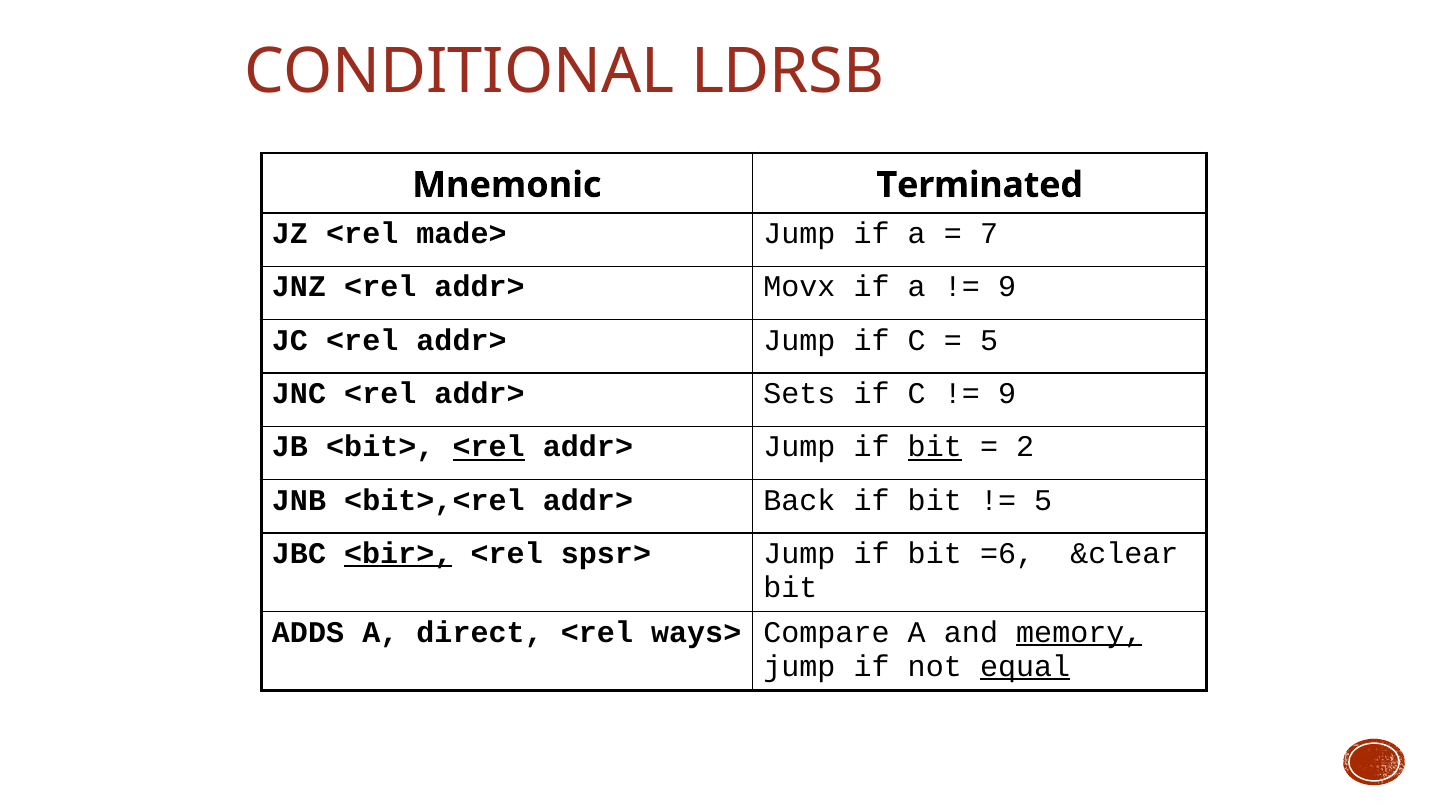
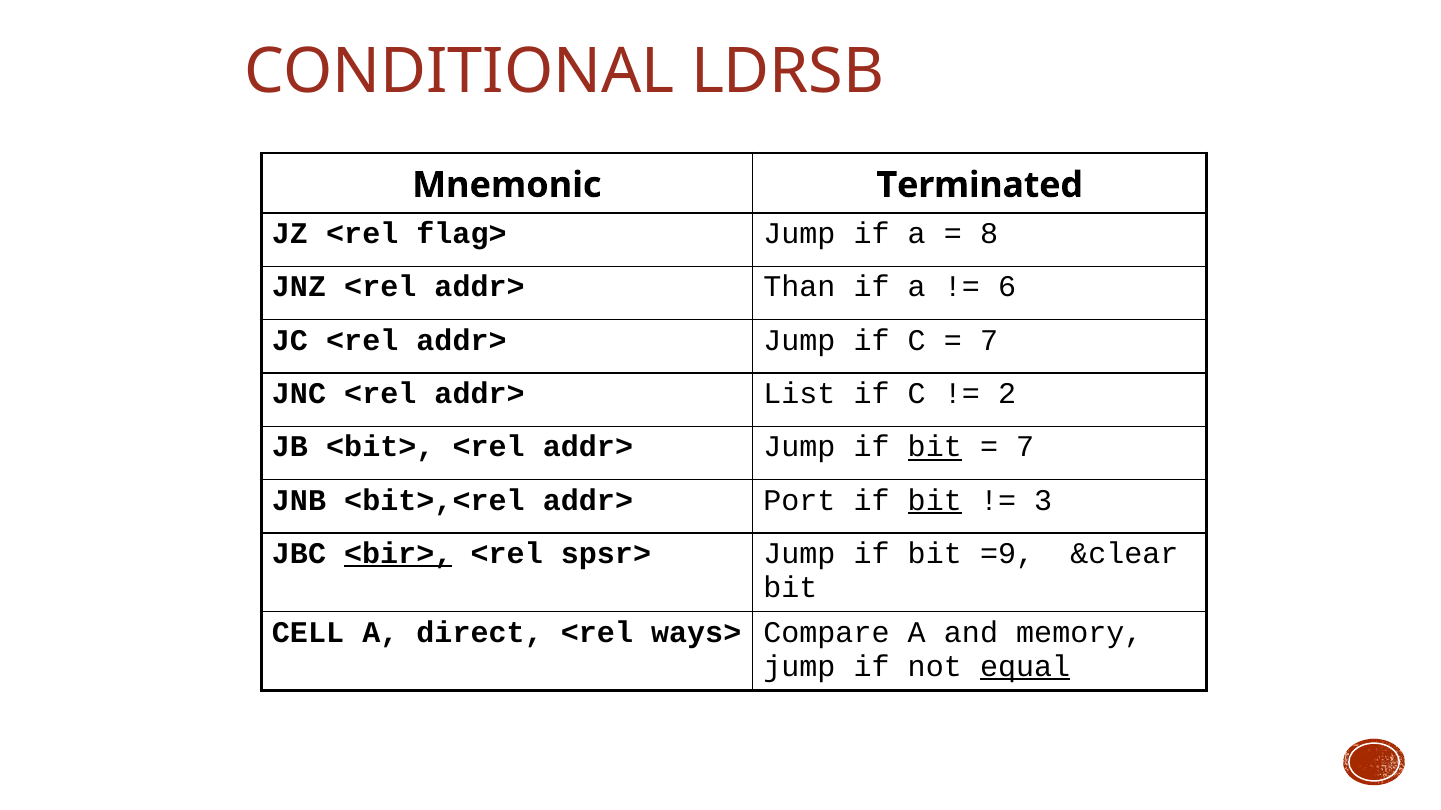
made>: made> -> flag> (461, 234)
7: 7 -> 8 (989, 234)
Movx: Movx -> Than (799, 287)
9: 9 -> 6 (1007, 287)
5: 5 -> 7 (989, 340)
Sets: Sets -> List (799, 394)
9: 9 -> 2 (1007, 394)
<rel underline: present -> none (489, 447)
2: 2 -> 7 (1025, 447)
Back: Back -> Port (799, 501)
bit underline: none -> present (935, 501)
5: 5 -> 3 (1043, 501)
=6: =6 -> =9 (1007, 554)
ADDS: ADDS -> CELL (308, 633)
memory underline: present -> none (1079, 633)
